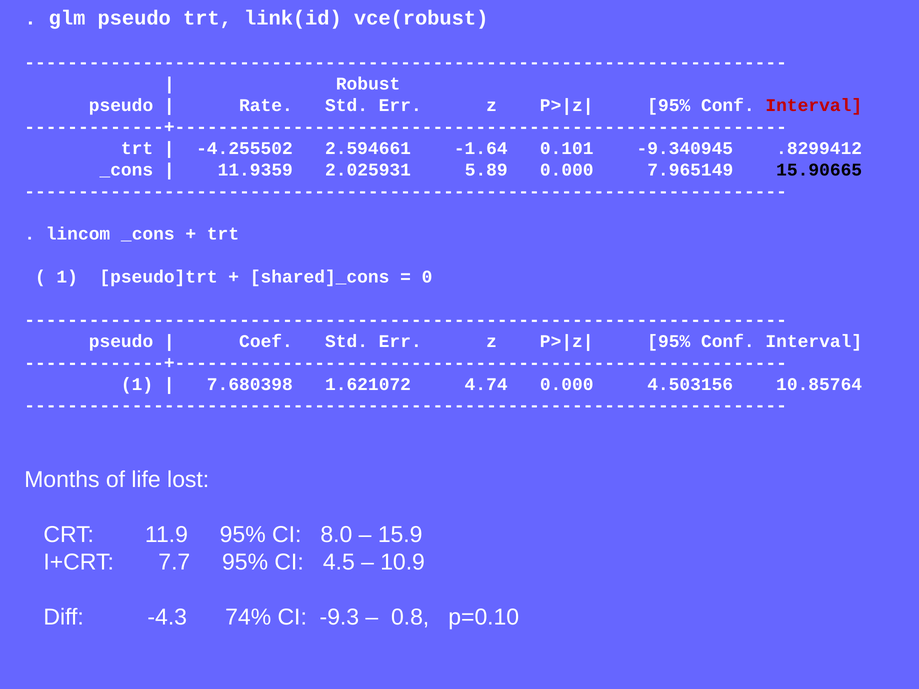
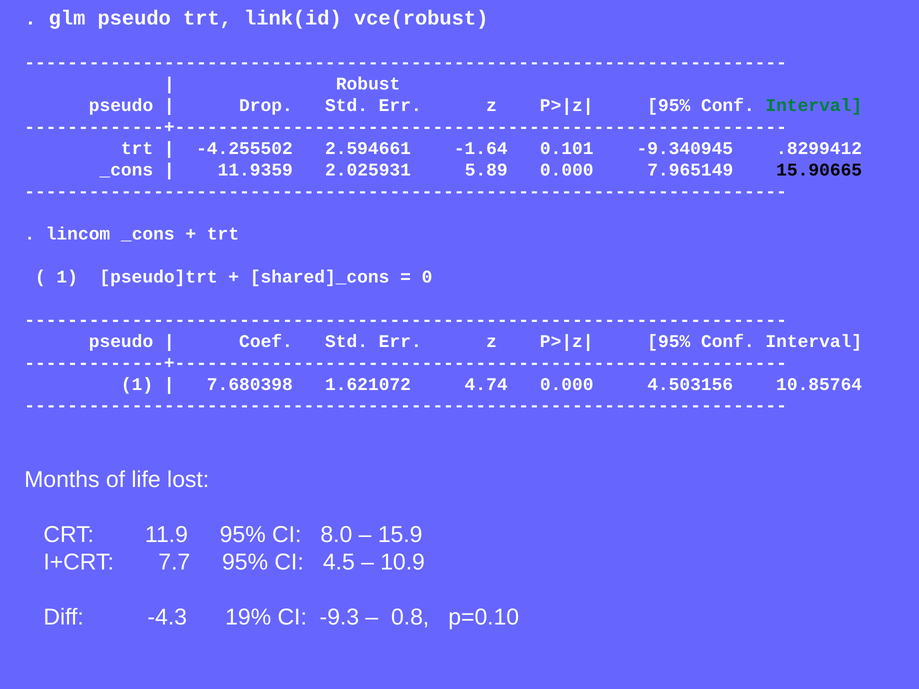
Rate: Rate -> Drop (266, 105)
Interval colour: red -> green (814, 105)
74%: 74% -> 19% (248, 617)
